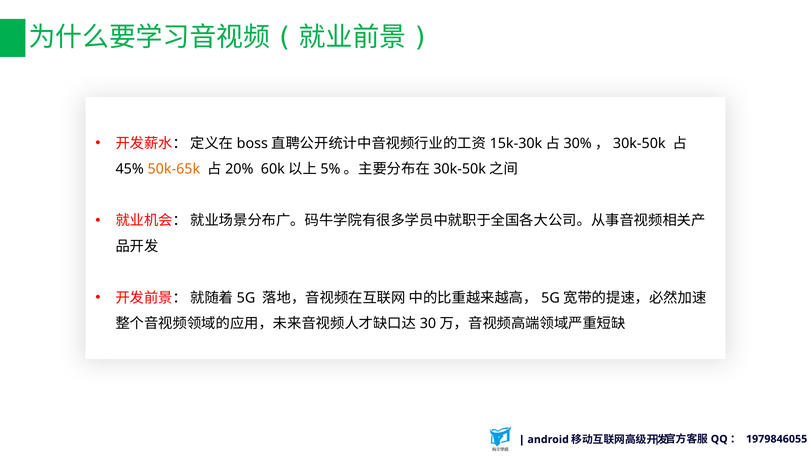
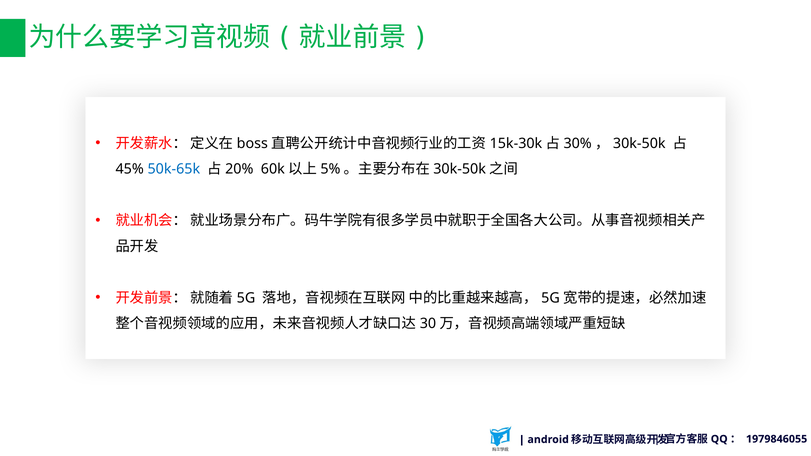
50k-65k colour: orange -> blue (174, 169)
